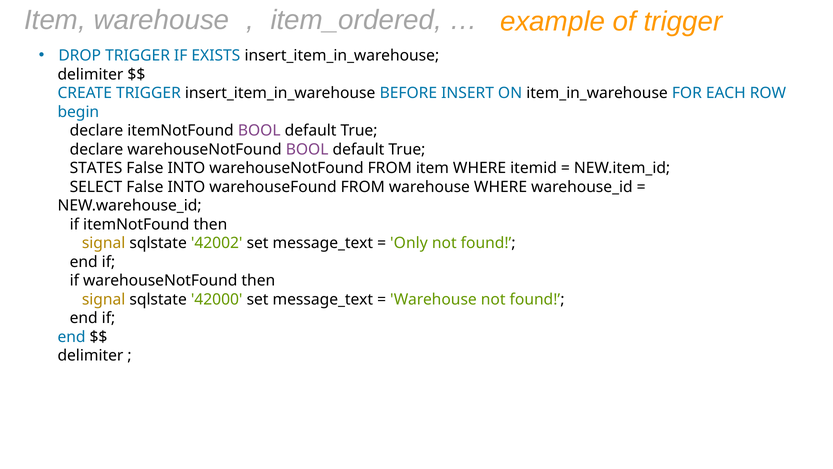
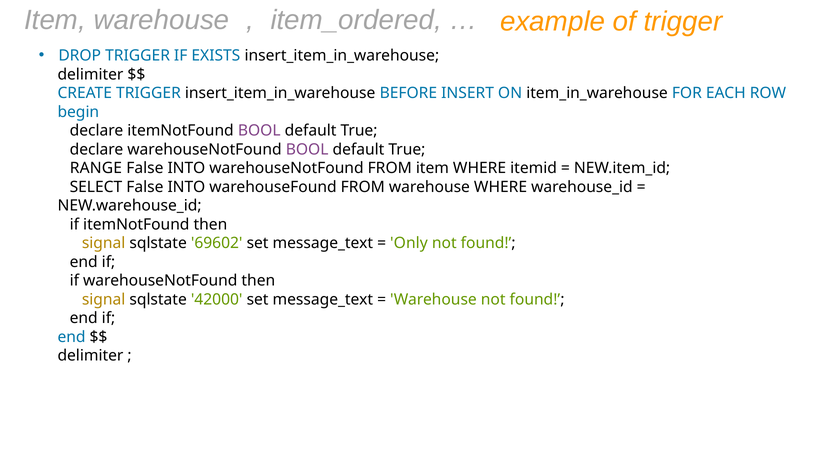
STATES: STATES -> RANGE (96, 168)
42002: 42002 -> 69602 (217, 243)
